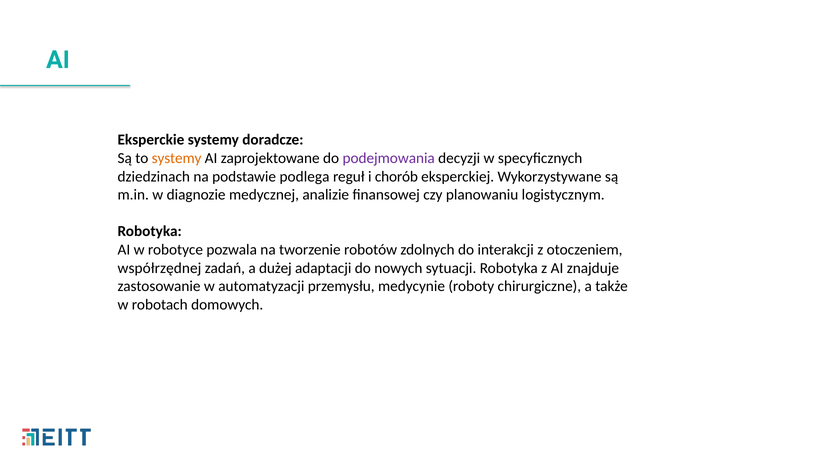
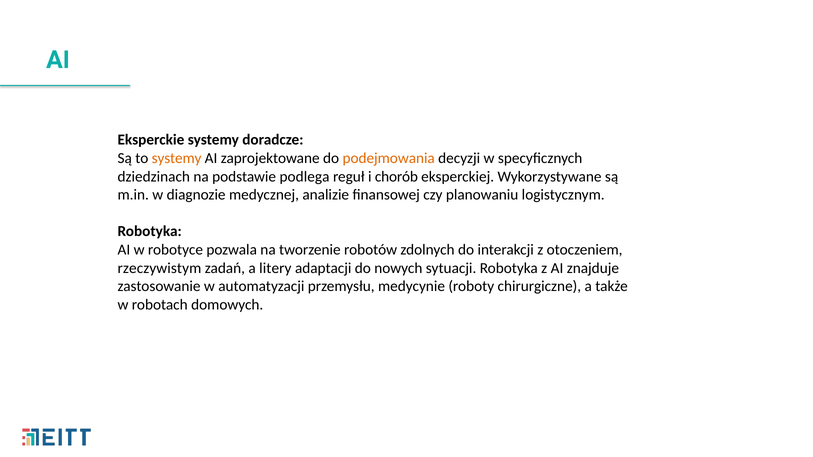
podejmowania colour: purple -> orange (389, 158)
współrzędnej: współrzędnej -> rzeczywistym (159, 268)
dużej: dużej -> litery (275, 268)
